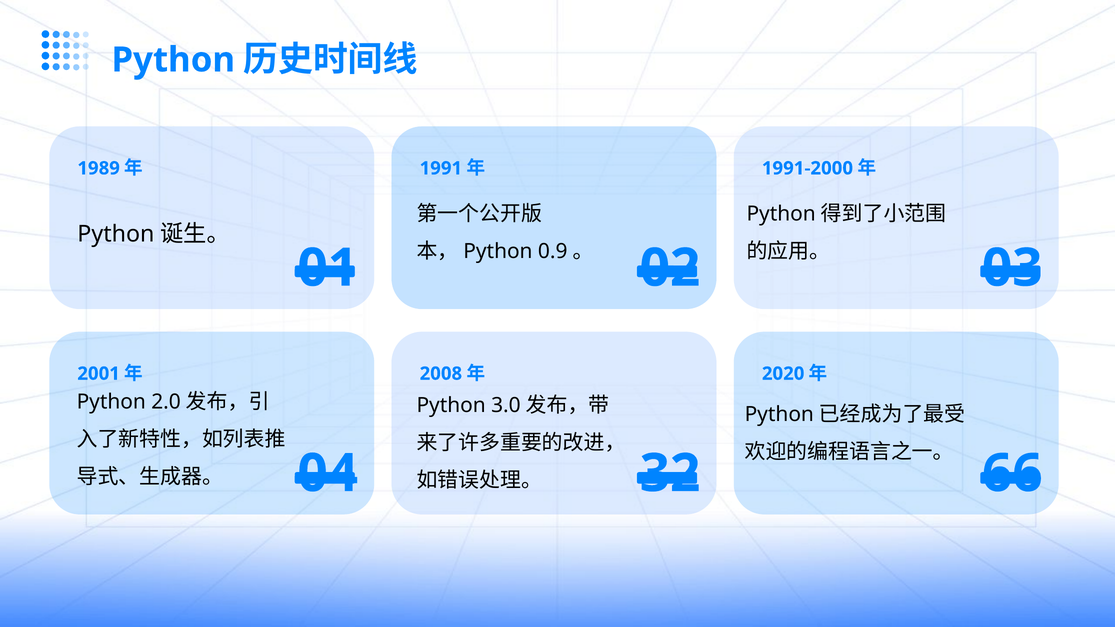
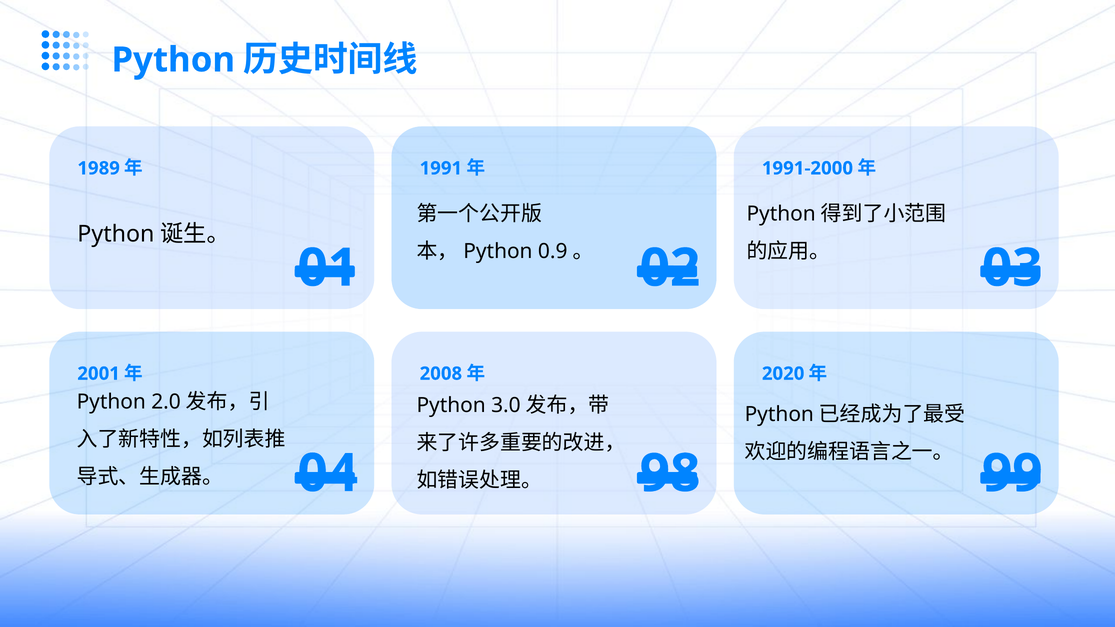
32: 32 -> 98 (670, 474)
66: 66 -> 99 (1012, 474)
